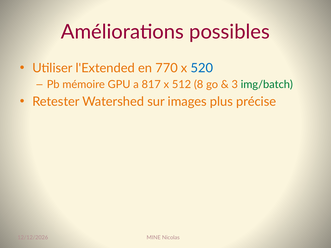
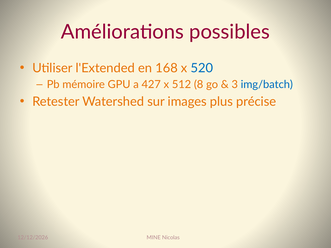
770: 770 -> 168 (167, 68)
817: 817 -> 427 (151, 85)
img/batch colour: green -> blue (267, 85)
